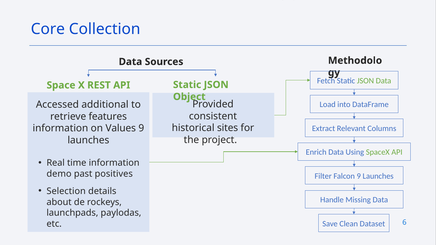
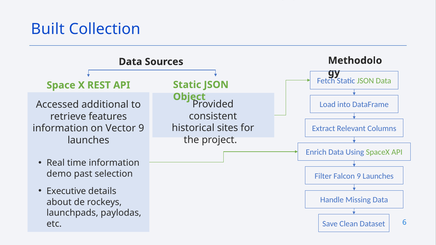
Core: Core -> Built (48, 29)
Values: Values -> Vector (121, 128)
positives: positives -> selection (114, 174)
Selection: Selection -> Executive (66, 191)
